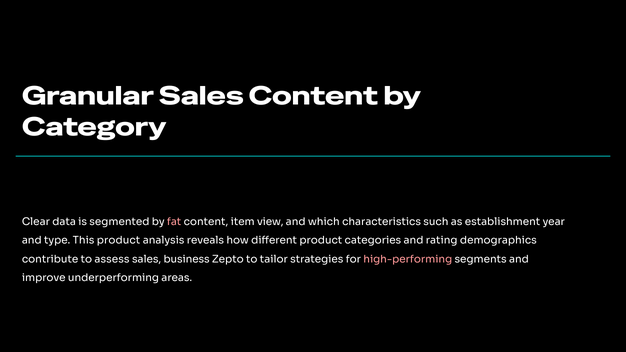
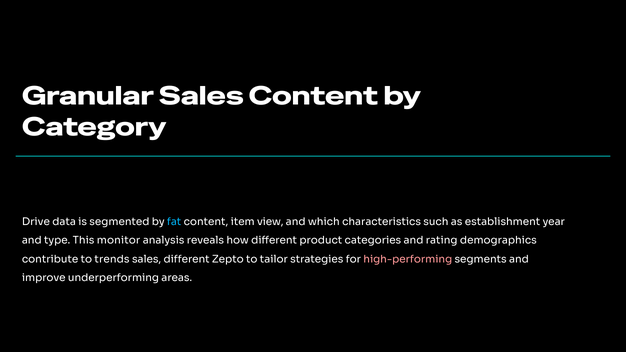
Clear: Clear -> Drive (36, 222)
fat colour: pink -> light blue (174, 222)
This product: product -> monitor (119, 240)
assess: assess -> trends (112, 259)
sales business: business -> different (187, 259)
